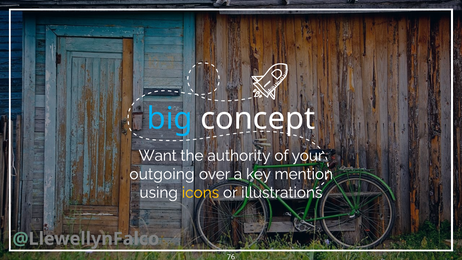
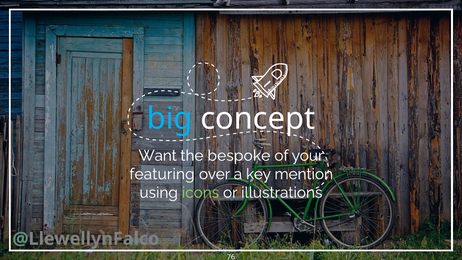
authority: authority -> bespoke (239, 156)
outgoing: outgoing -> featuring (162, 174)
icons colour: yellow -> light green (200, 193)
